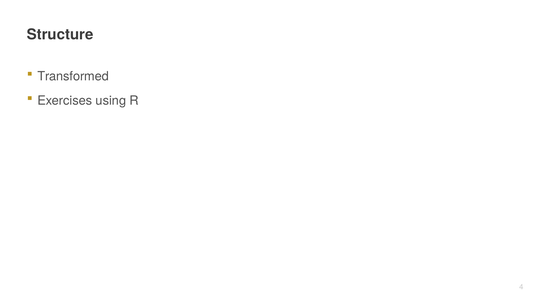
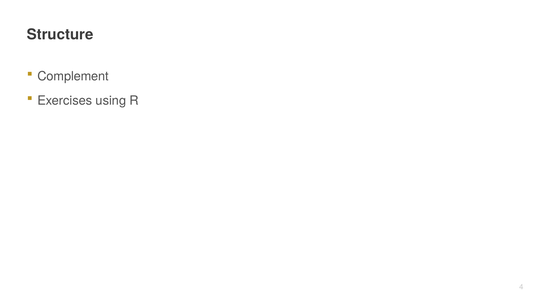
Transformed: Transformed -> Complement (73, 76)
